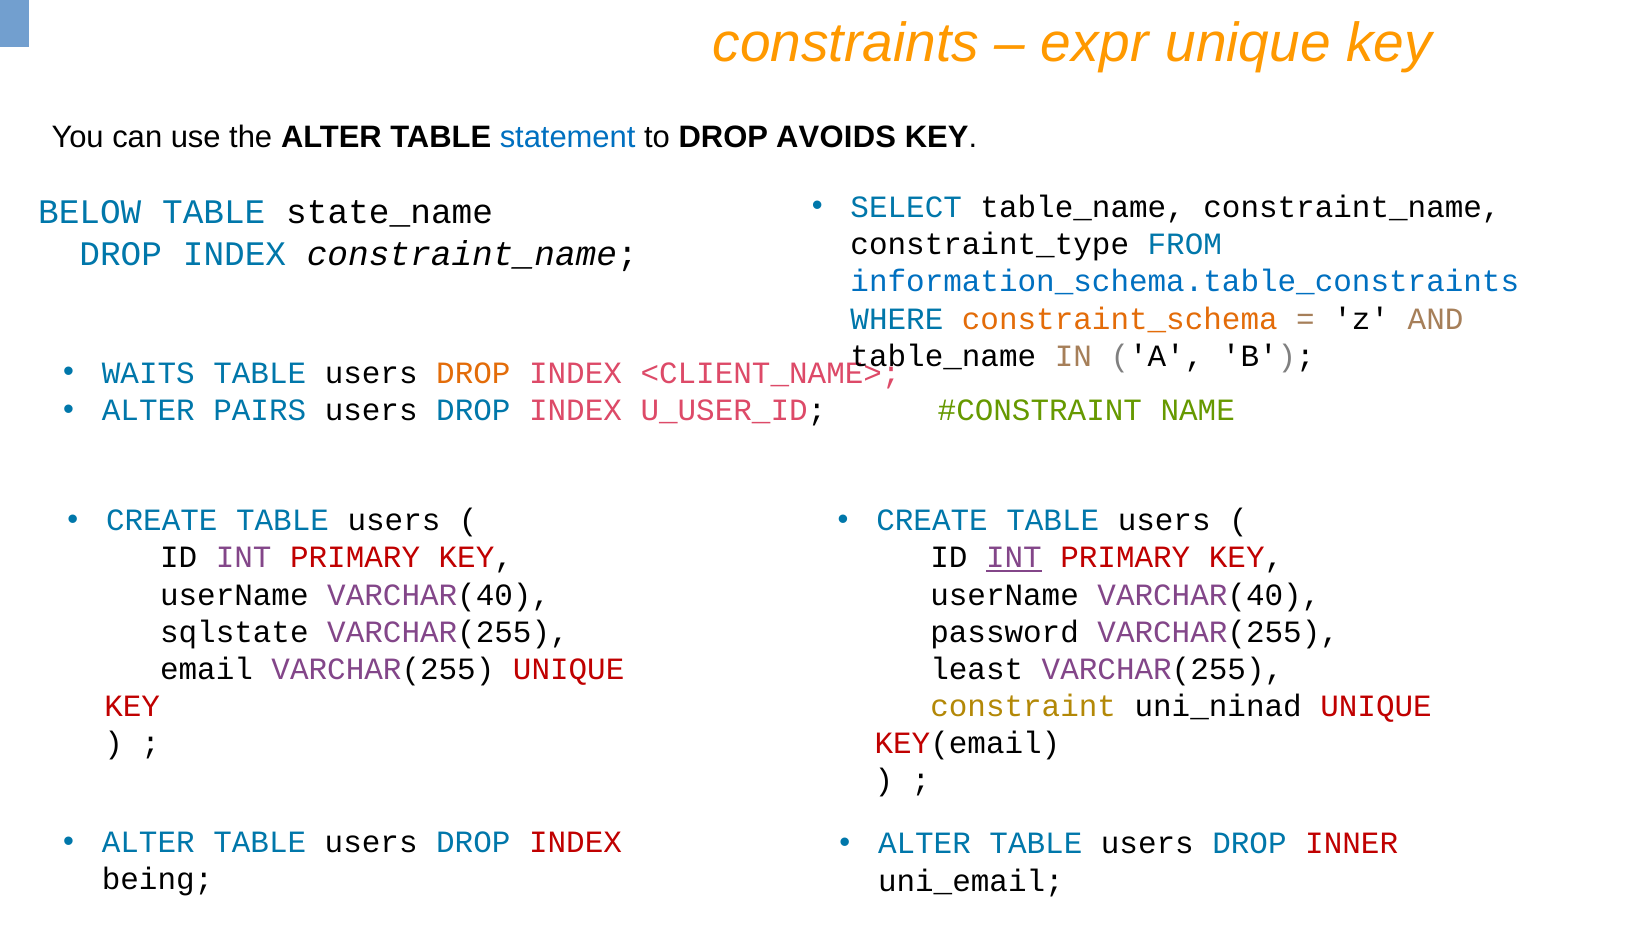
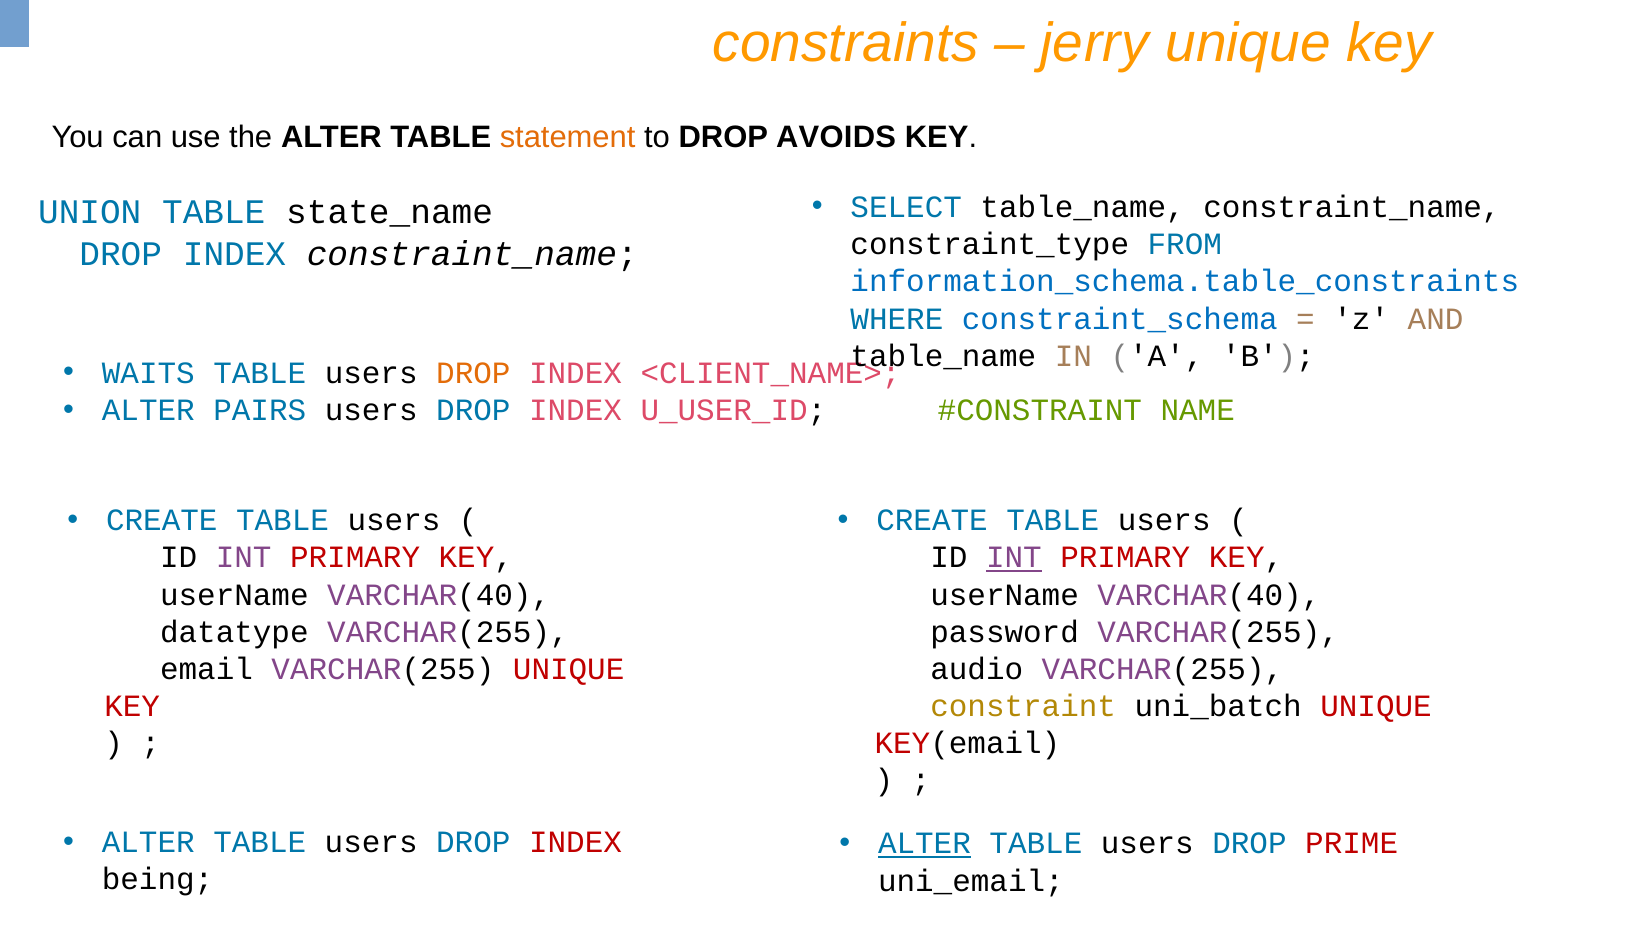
expr: expr -> jerry (1095, 43)
statement colour: blue -> orange (568, 138)
BELOW: BELOW -> UNION (90, 212)
constraint_schema colour: orange -> blue (1120, 319)
sqlstate: sqlstate -> datatype (234, 632)
least: least -> audio (977, 669)
uni_ninad: uni_ninad -> uni_batch (1218, 706)
ALTER underline: none -> present (924, 843)
INNER: INNER -> PRIME (1352, 843)
